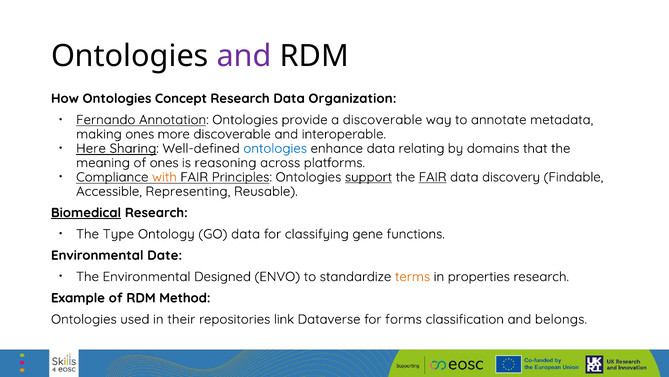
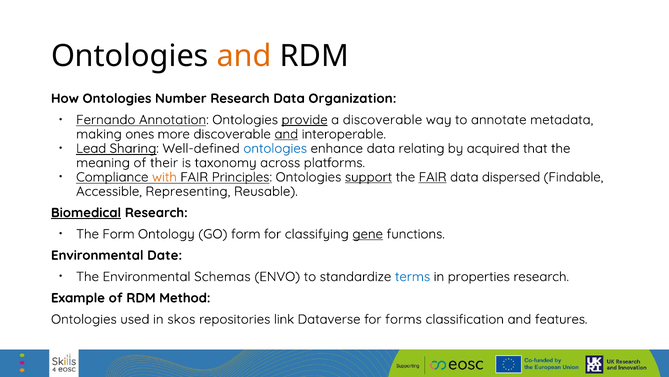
and colour: purple -> orange (244, 56)
Concept: Concept -> Number (181, 98)
provide underline: none -> present (305, 120)
and underline: none -> present (286, 134)
Here: Here -> Lead (91, 148)
domains: domains -> acquired (493, 148)
of ones: ones -> their (164, 162)
reasoning: reasoning -> taxonomy (226, 162)
discovery: discovery -> dispersed (511, 177)
The Type: Type -> Form (119, 234)
GO data: data -> form (246, 234)
gene underline: none -> present (368, 234)
Designed: Designed -> Schemas (222, 276)
terms colour: orange -> blue (413, 276)
their: their -> skos (181, 319)
belongs: belongs -> features (561, 319)
